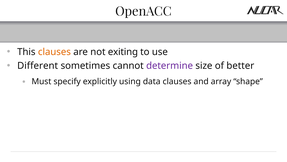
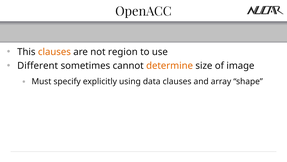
exiting: exiting -> region (123, 52)
determine colour: purple -> orange (170, 66)
better: better -> image (240, 66)
